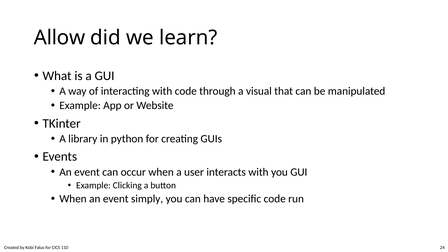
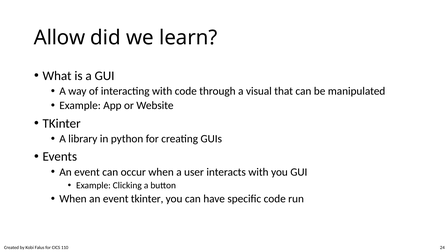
event simply: simply -> tkinter (147, 199)
